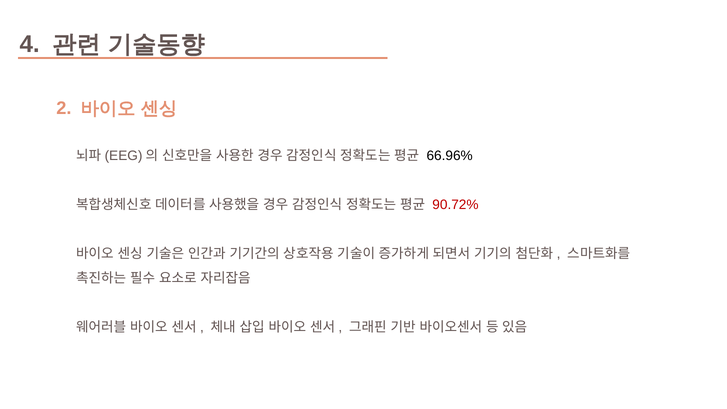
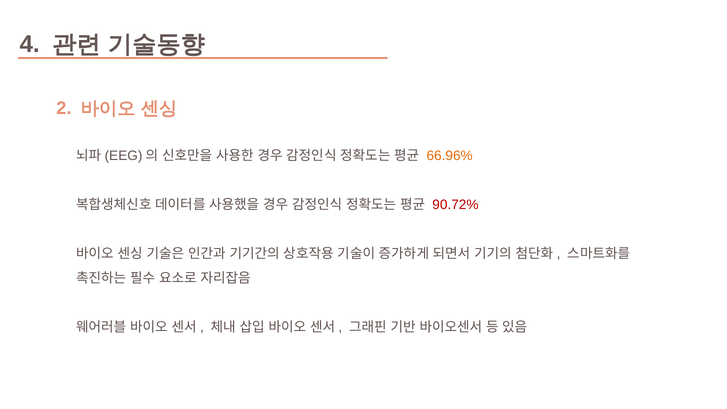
66.96% colour: black -> orange (450, 155)
